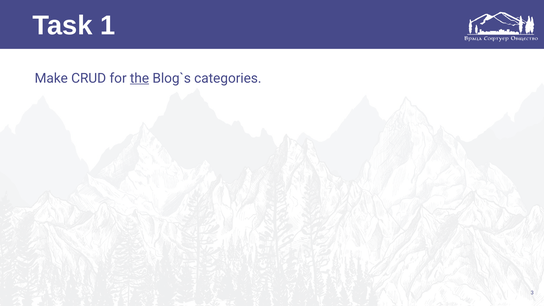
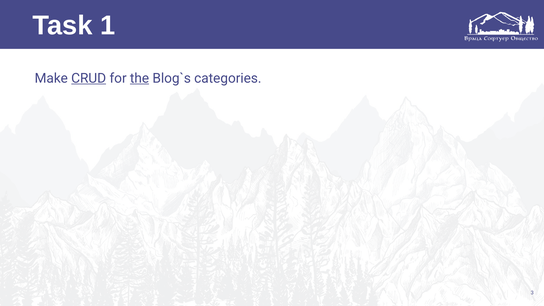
CRUD underline: none -> present (89, 78)
